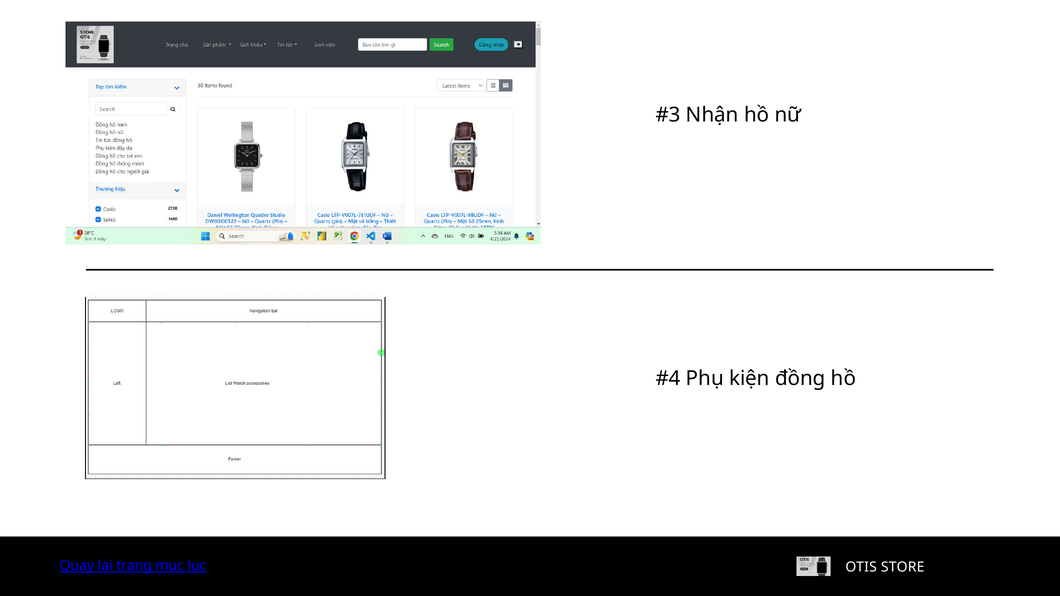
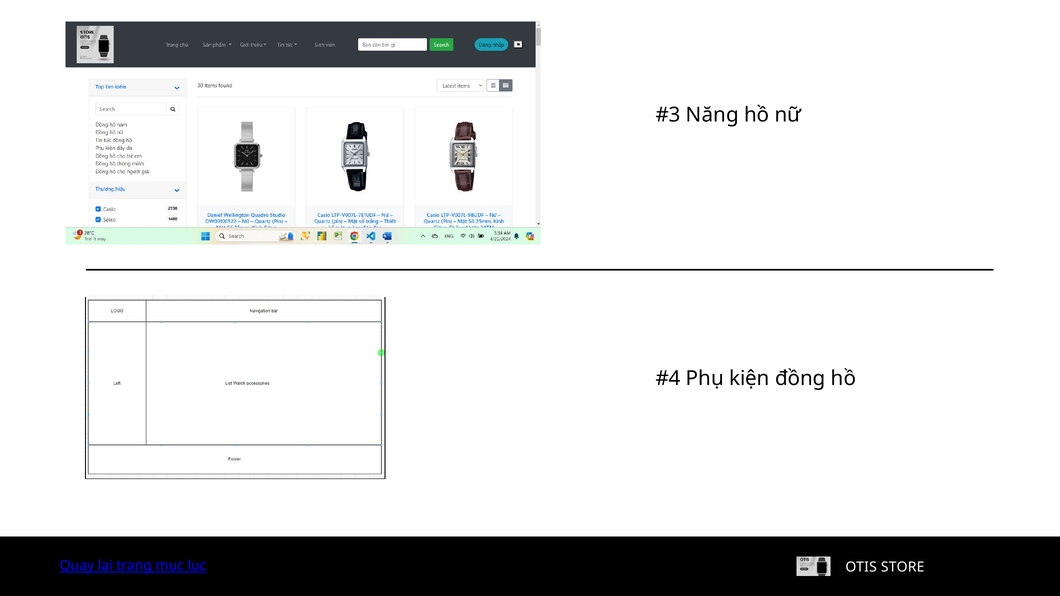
Nhận: Nhận -> Năng (712, 115)
